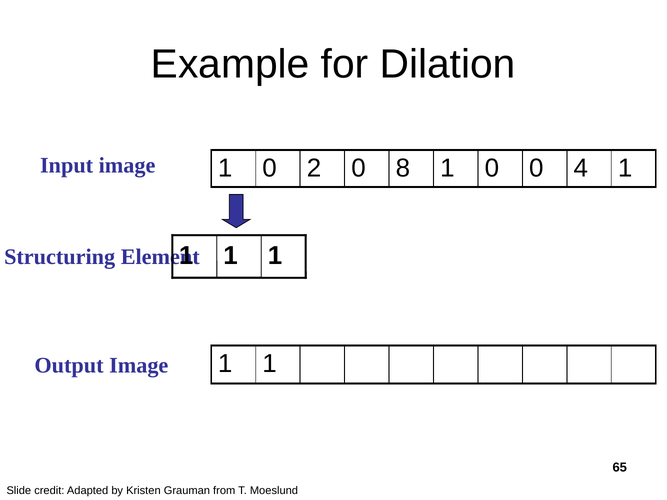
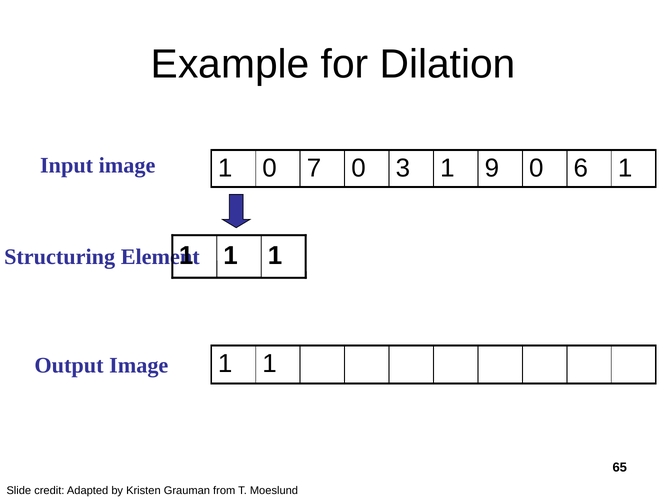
2: 2 -> 7 (314, 168)
8: 8 -> 3 (403, 168)
0: 0 -> 9 (492, 168)
4: 4 -> 6 (581, 168)
